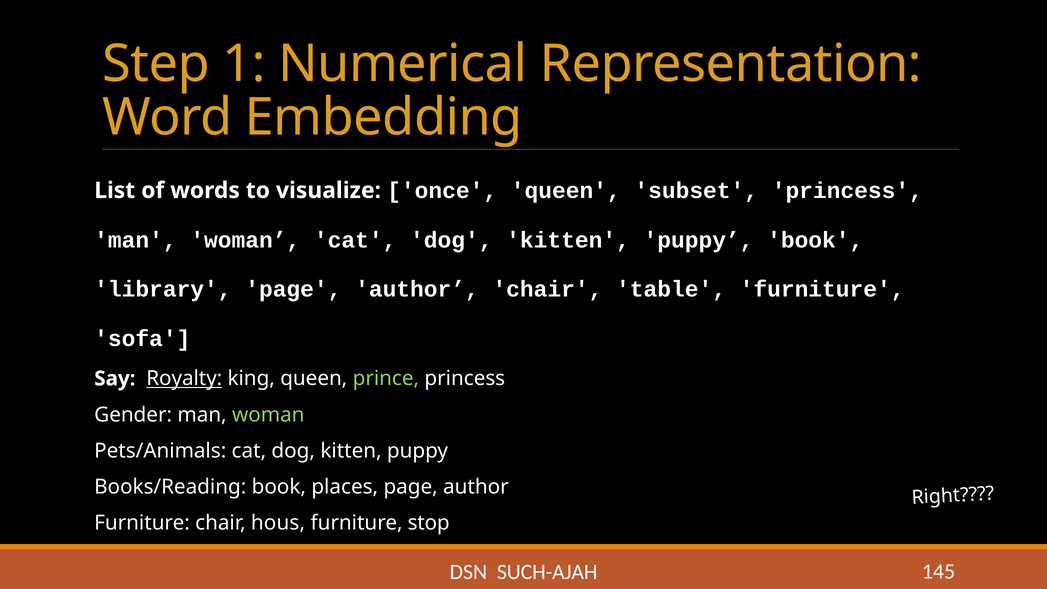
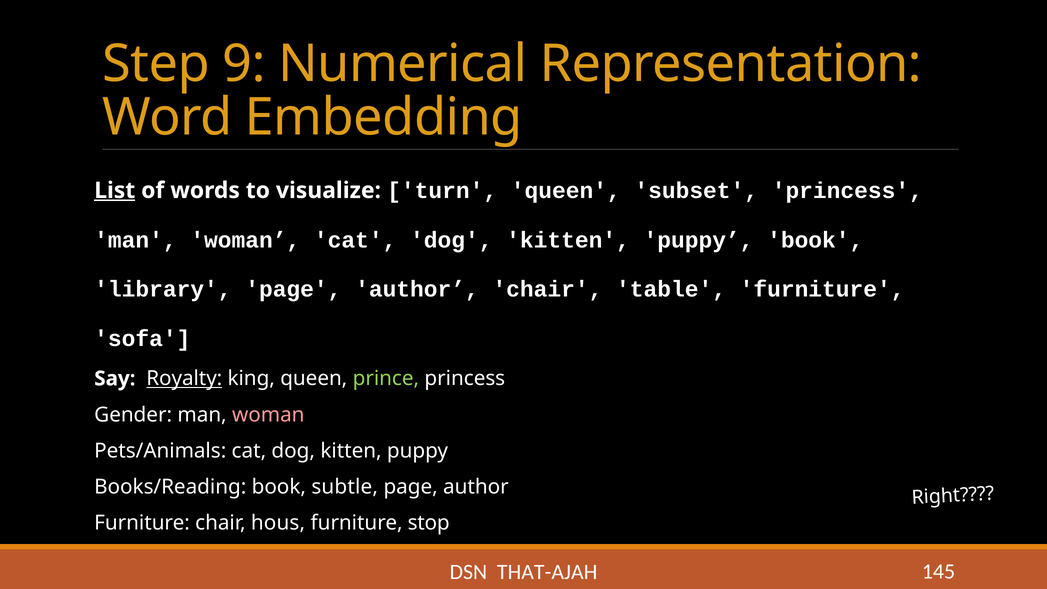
1: 1 -> 9 (244, 64)
List underline: none -> present (115, 190)
once: once -> turn (442, 190)
woman colour: light green -> pink (268, 415)
places: places -> subtle (345, 487)
SUCH-AJAH: SUCH-AJAH -> THAT-AJAH (547, 572)
